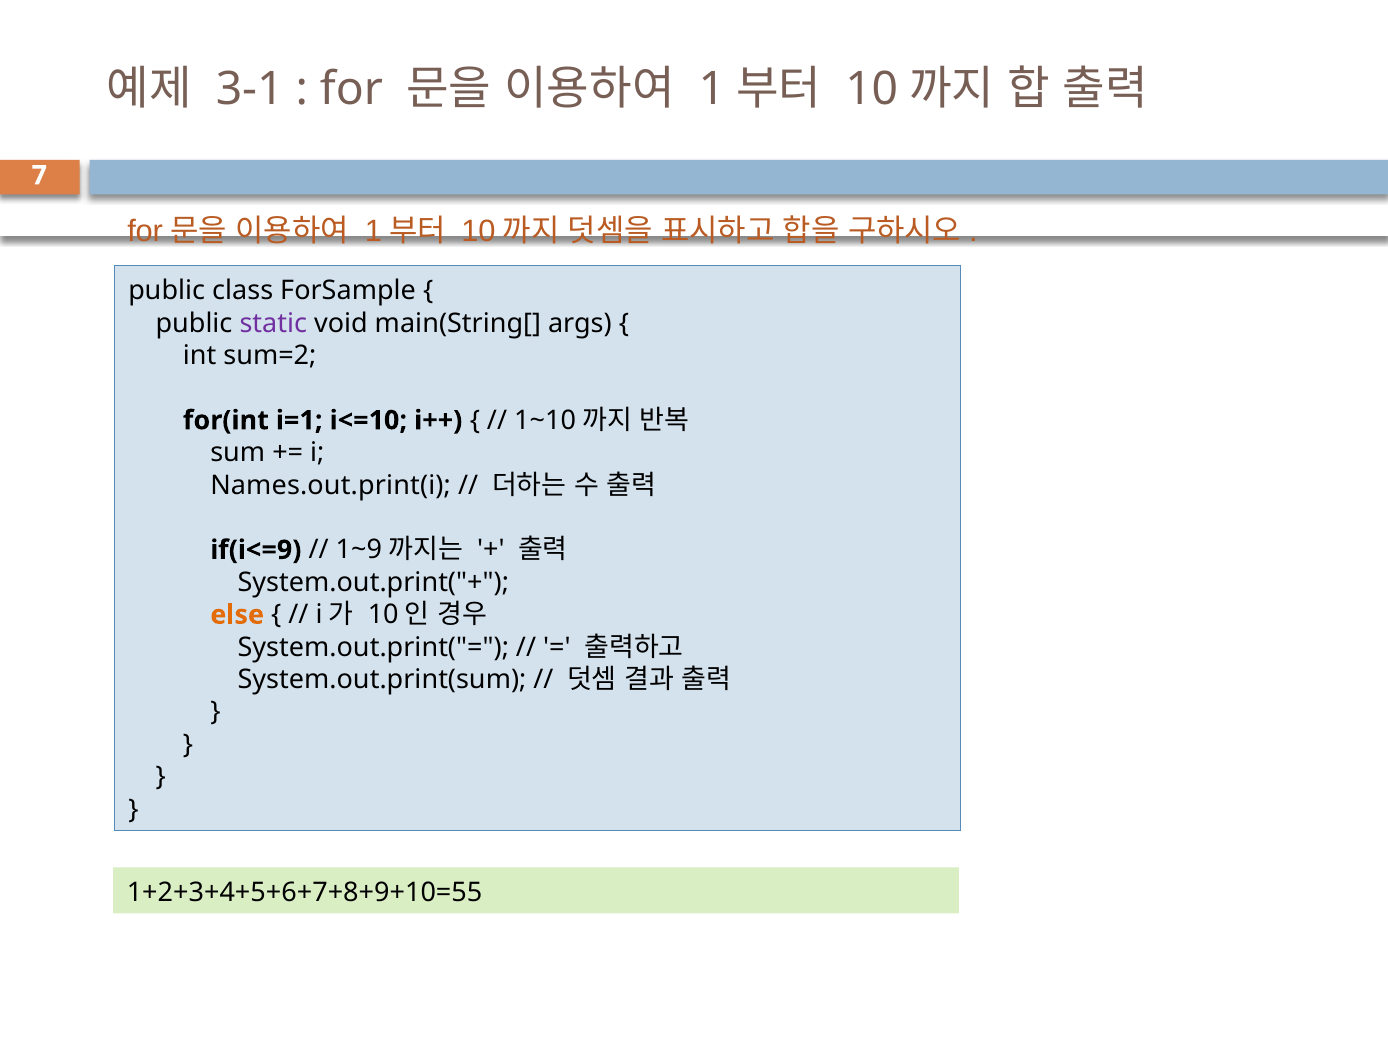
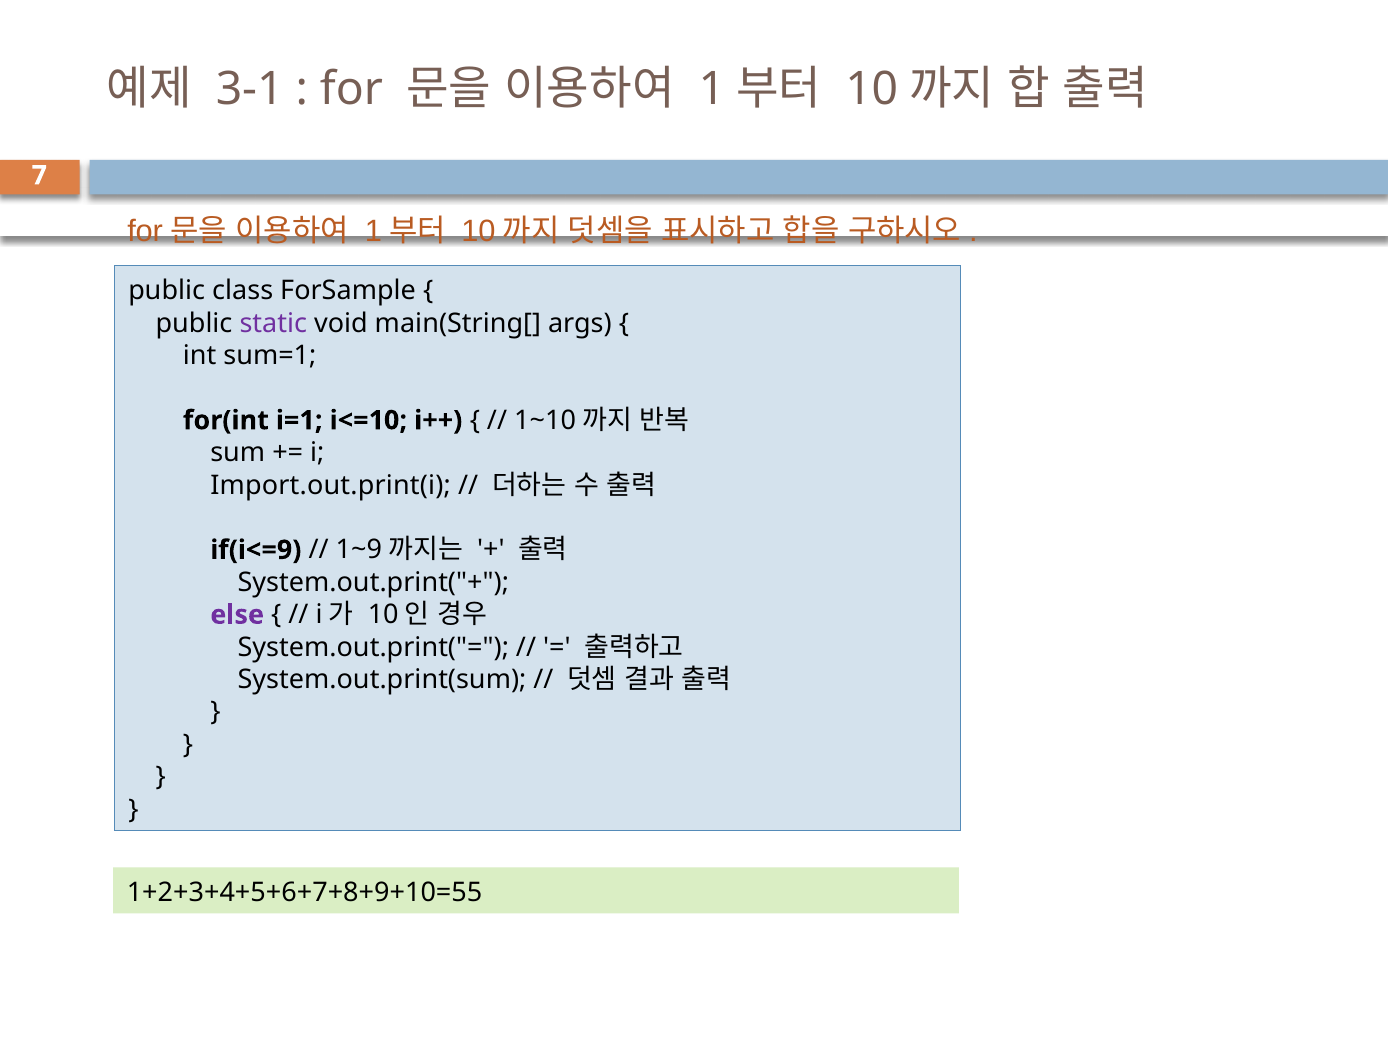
sum=2: sum=2 -> sum=1 (270, 356)
Names.out.print(i: Names.out.print(i -> Import.out.print(i (331, 485)
else colour: orange -> purple (237, 615)
